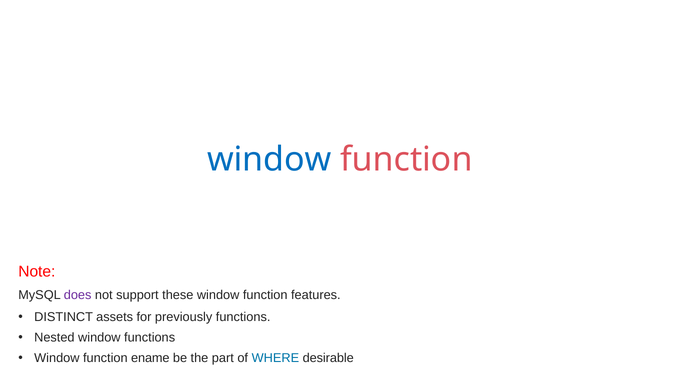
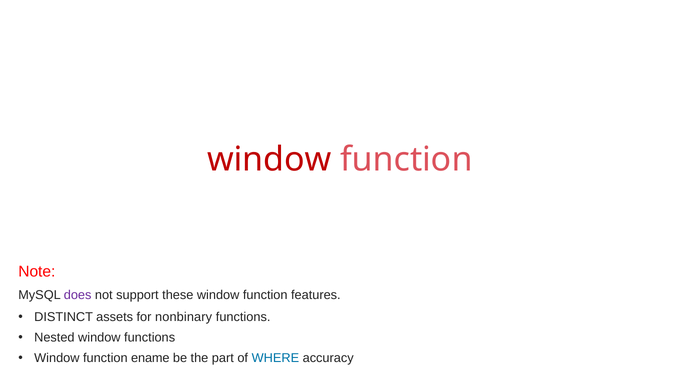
window colour: blue -> red (269, 159)
previously: previously -> nonbinary (184, 317)
desirable: desirable -> accuracy (328, 358)
